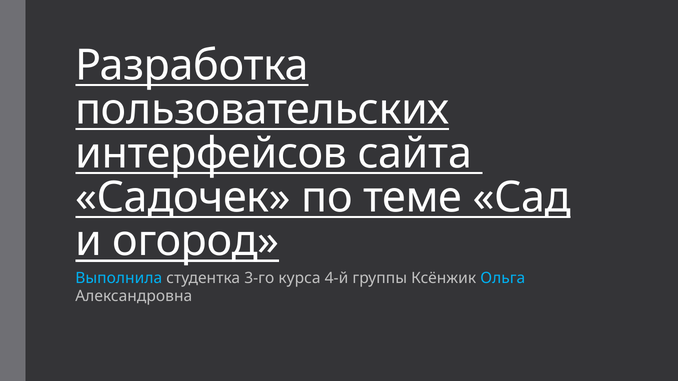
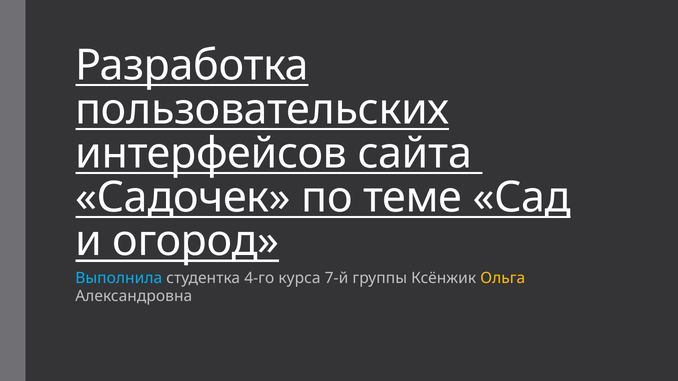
3-го: 3-го -> 4-го (259, 279)
4-й: 4-й -> 7-й (336, 279)
Ольга colour: light blue -> yellow (503, 279)
